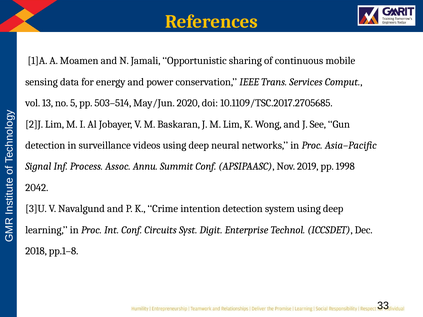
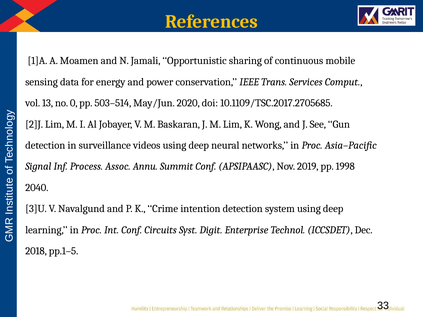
5: 5 -> 0 (74, 103)
2042: 2042 -> 2040 (37, 188)
pp.1–8: pp.1–8 -> pp.1–5 (64, 251)
